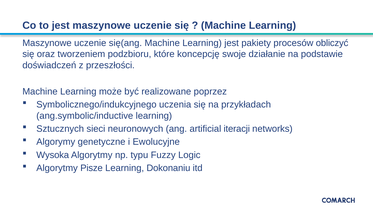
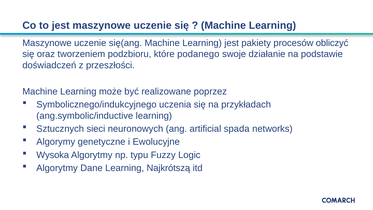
koncepcję: koncepcję -> podanego (198, 54)
iteracji: iteracji -> spada (237, 129)
Pisze: Pisze -> Dane (91, 168)
Dokonaniu: Dokonaniu -> Najkrótszą (168, 168)
